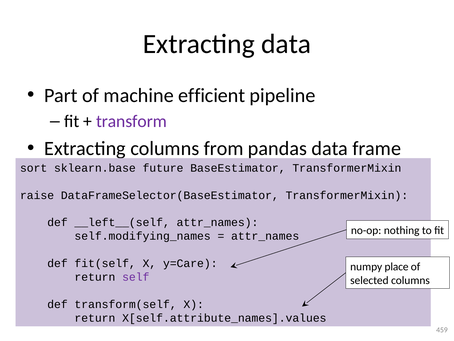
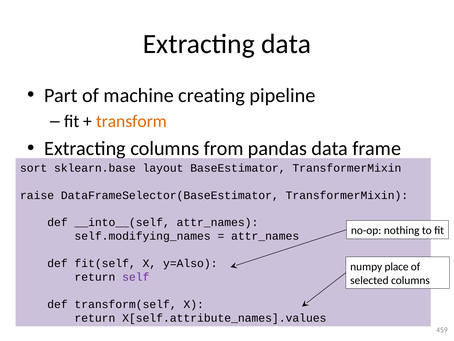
efficient: efficient -> creating (212, 95)
transform colour: purple -> orange (131, 121)
future: future -> layout (163, 168)
__left__(self: __left__(self -> __into__(self (122, 222)
y=Care: y=Care -> y=Also (190, 263)
